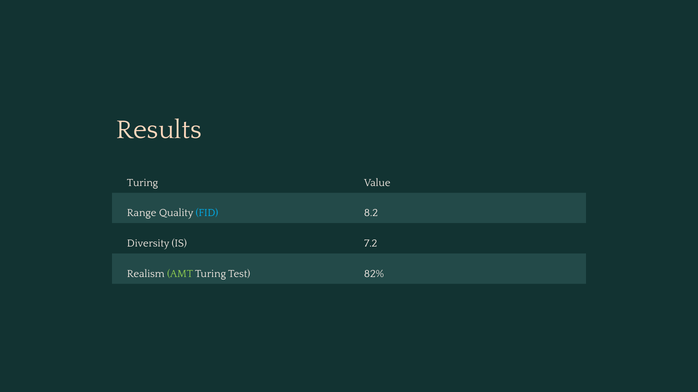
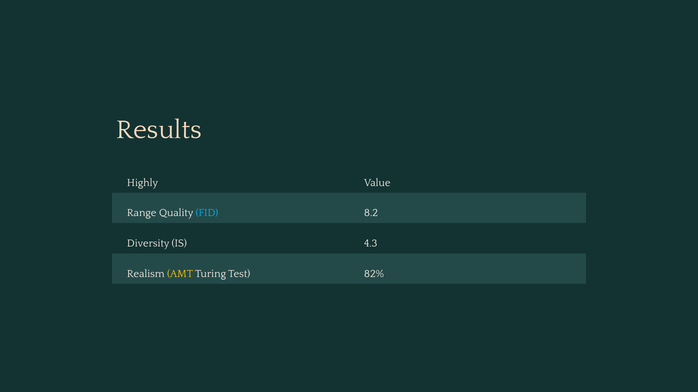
Turing: Turing -> Highly (142, 183)
7.2: 7.2 -> 4.3 (371, 244)
AMT colour: light green -> yellow (180, 274)
